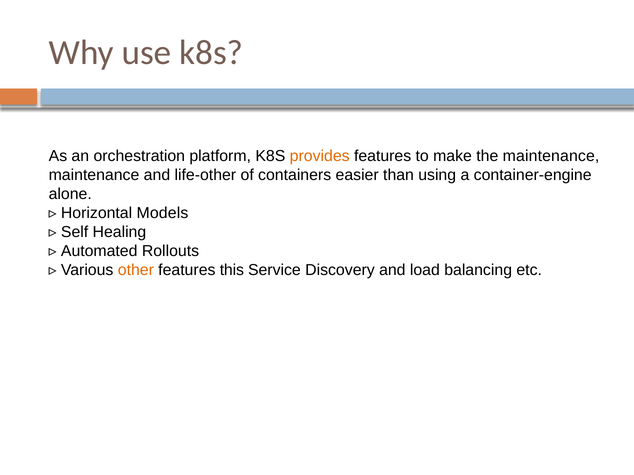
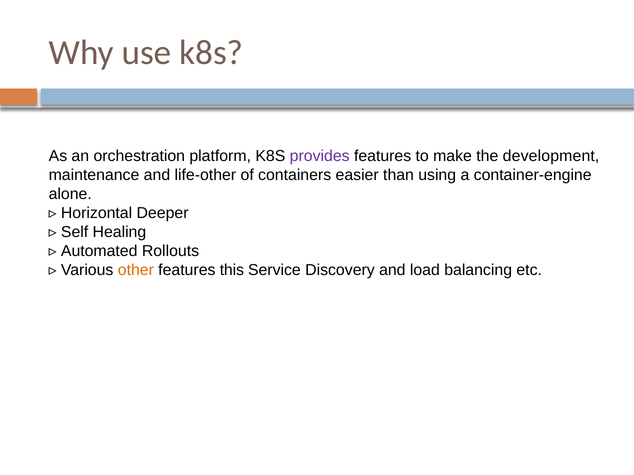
provides colour: orange -> purple (320, 156)
the maintenance: maintenance -> development (551, 156)
Models: Models -> Deeper (163, 213)
